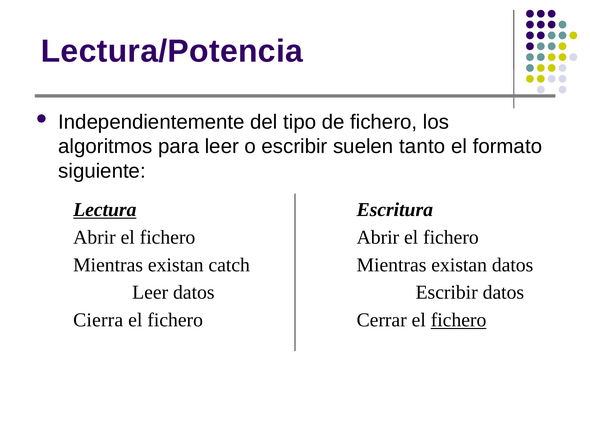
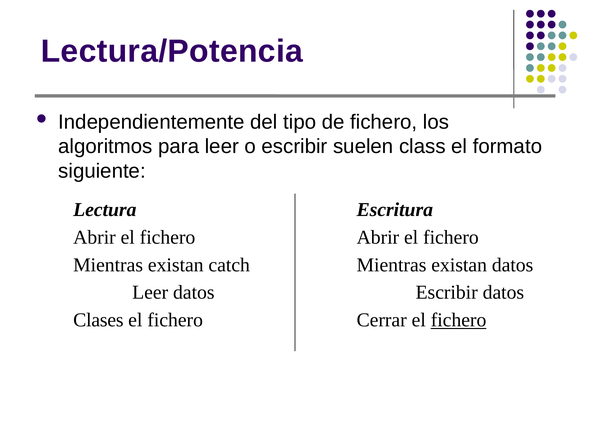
tanto: tanto -> class (422, 146)
Lectura underline: present -> none (105, 210)
Cierra: Cierra -> Clases (98, 320)
